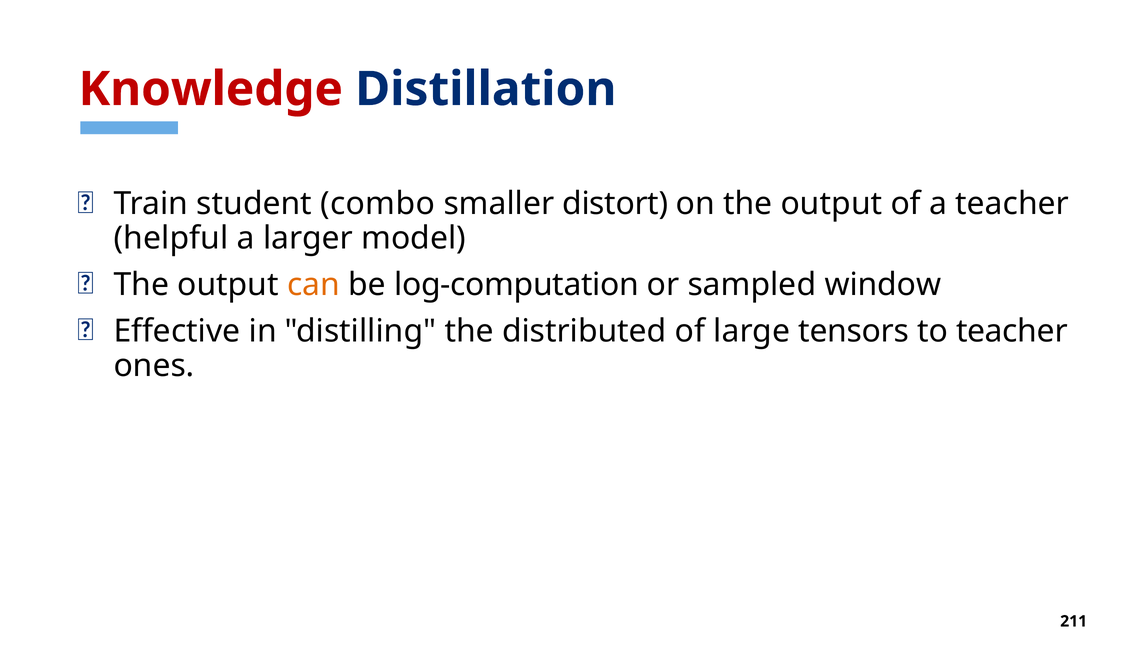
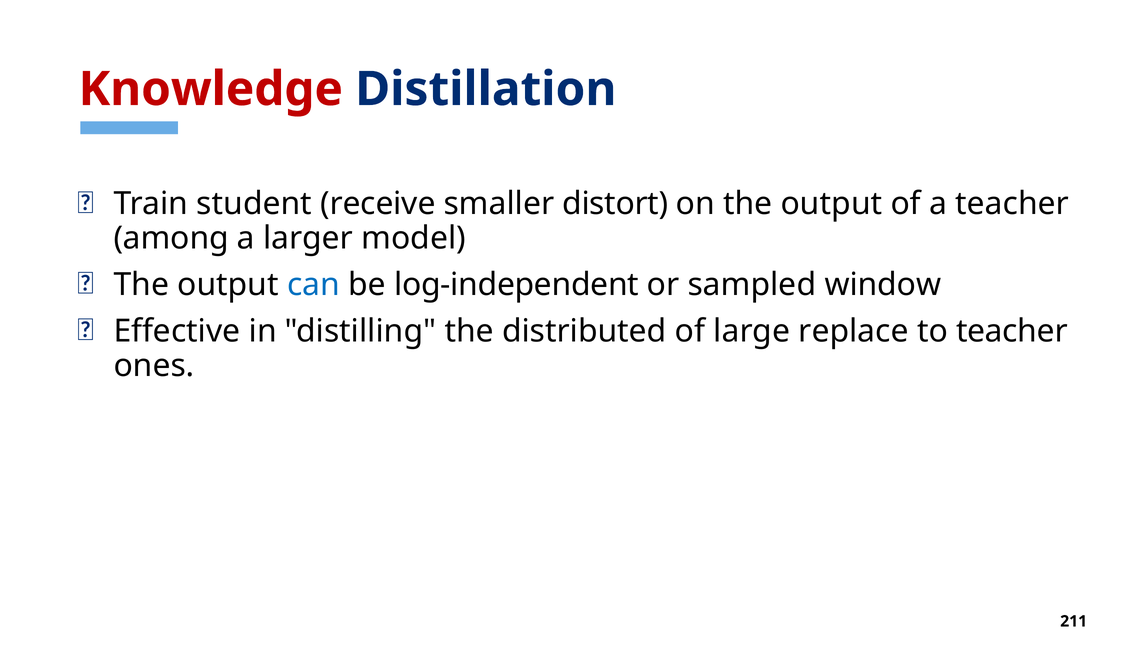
combo: combo -> receive (378, 204)
helpful: helpful -> among (171, 238)
can colour: orange -> blue (314, 285)
log-computation: log-computation -> log-independent (517, 285)
tensors: tensors -> replace (854, 331)
